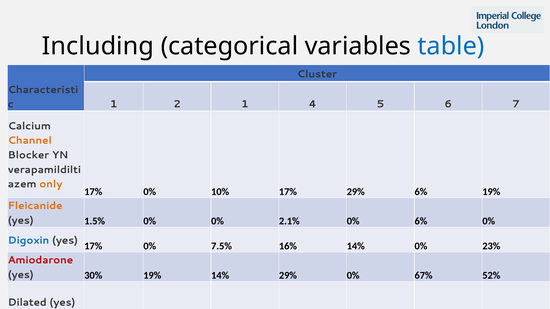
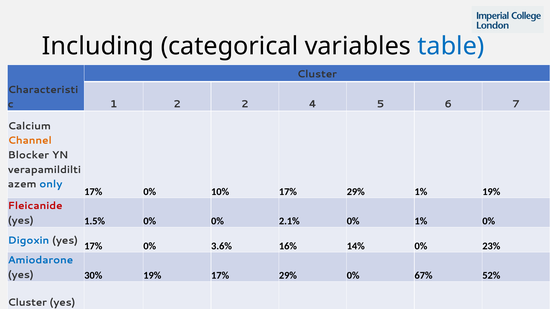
2 1: 1 -> 2 (245, 104)
only colour: orange -> blue (51, 184)
29% 6%: 6% -> 1% (421, 192)
Fleicanide colour: orange -> red (35, 206)
0% 6%: 6% -> 1% (421, 221)
7.5%: 7.5% -> 3.6% (222, 246)
Amiodarone colour: red -> blue (40, 260)
19% 14%: 14% -> 17% (220, 276)
Dilated: Dilated -> Cluster (27, 303)
